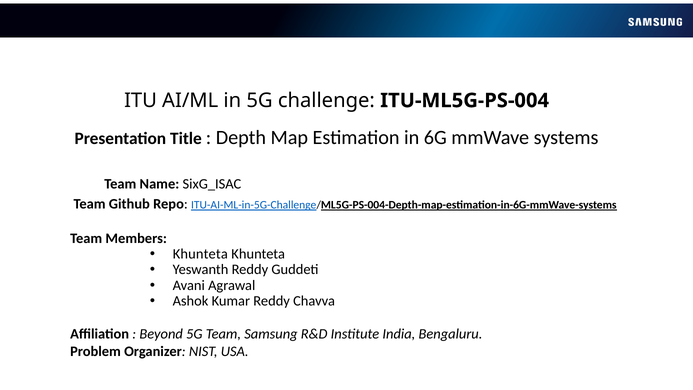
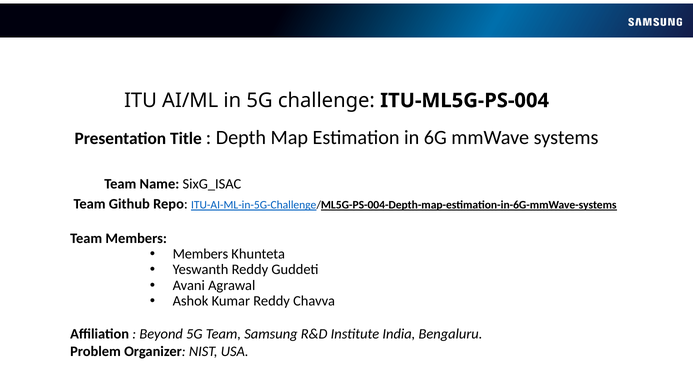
Khunteta: Khunteta -> Members (200, 254)
